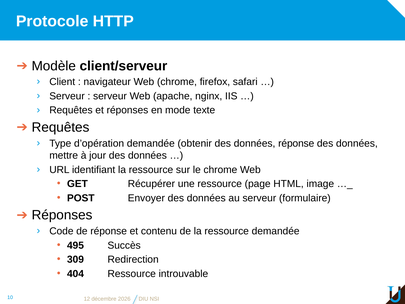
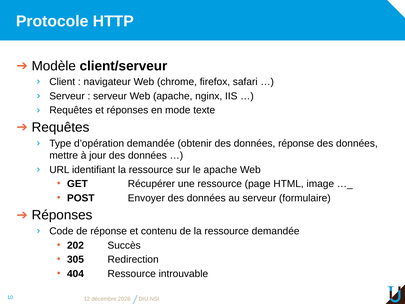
le chrome: chrome -> apache (220, 170)
495: 495 -> 202 (75, 245)
309: 309 -> 305 (75, 259)
